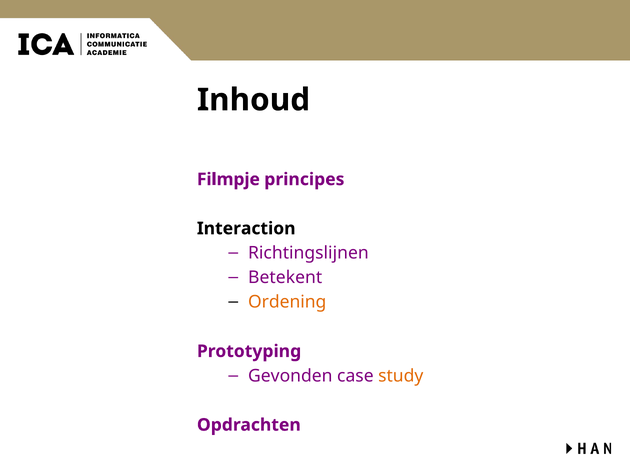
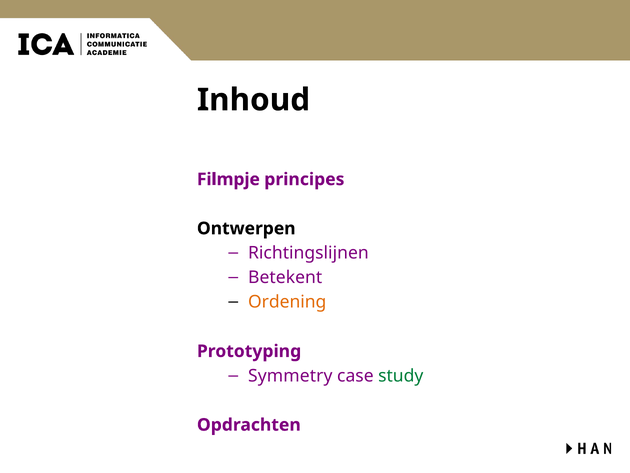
Interaction: Interaction -> Ontwerpen (246, 228)
Gevonden: Gevonden -> Symmetry (290, 375)
study colour: orange -> green (401, 375)
